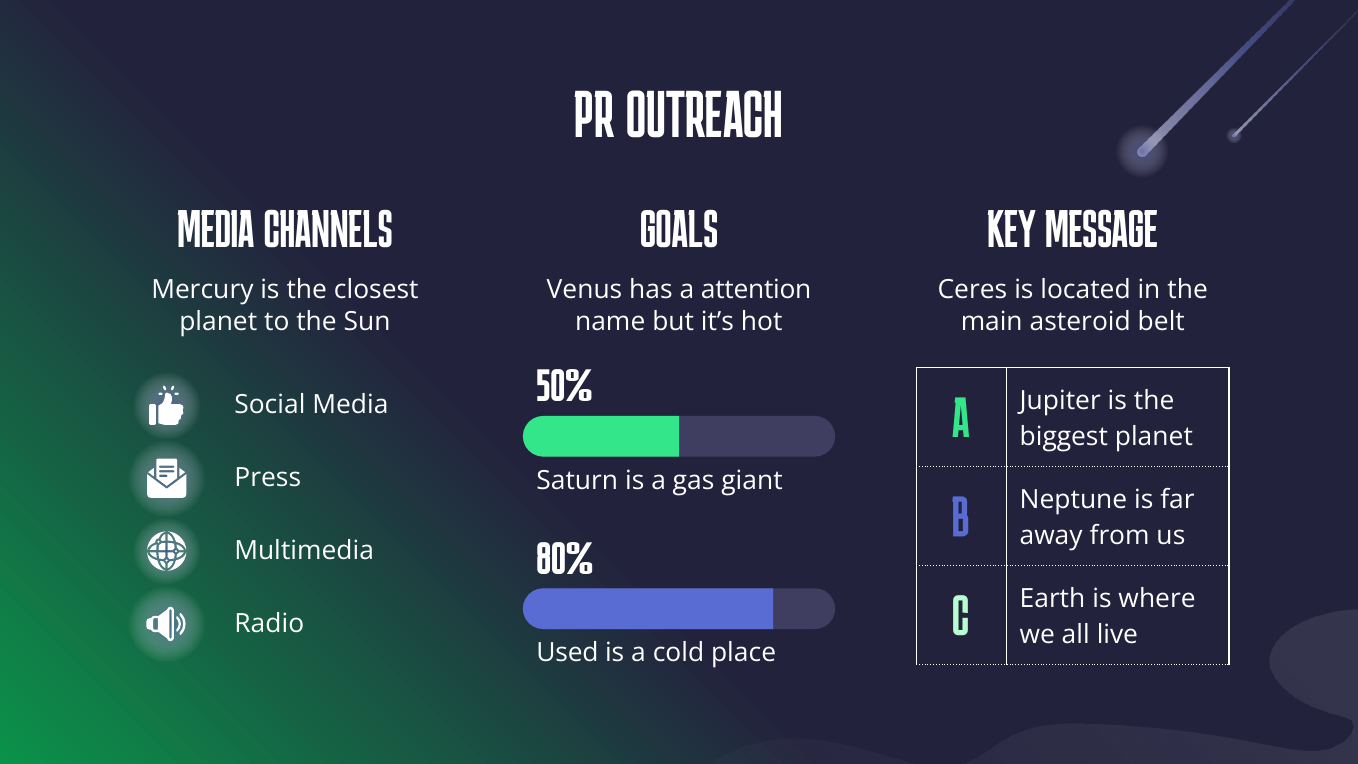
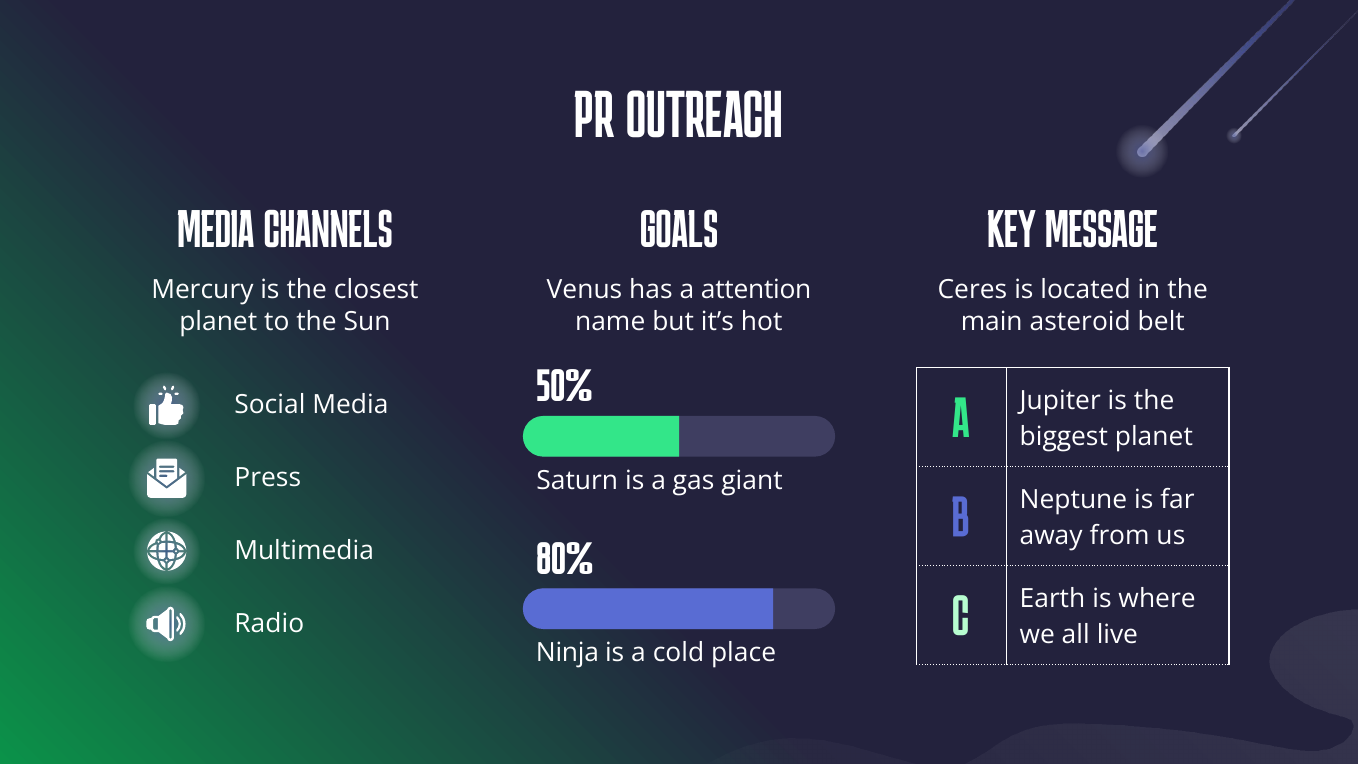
Used: Used -> Ninja (567, 653)
